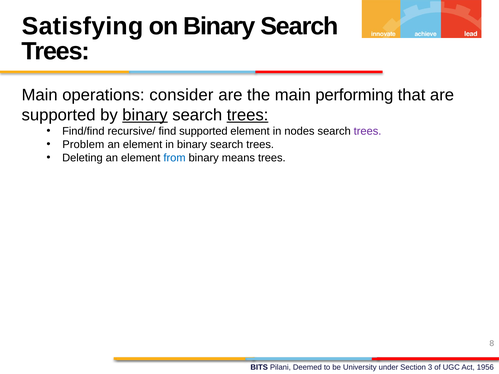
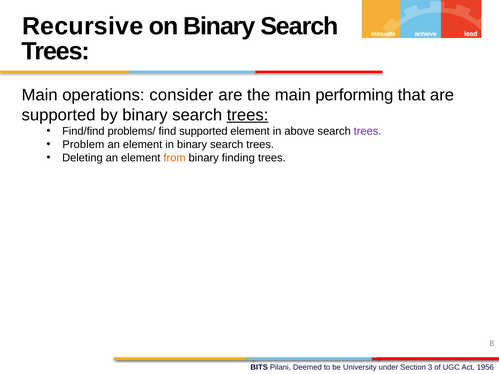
Satisfying: Satisfying -> Recursive (83, 26)
binary underline: present -> none (145, 115)
recursive/: recursive/ -> problems/ (132, 131)
nodes: nodes -> above (299, 131)
from colour: blue -> orange (175, 158)
means: means -> finding (238, 158)
